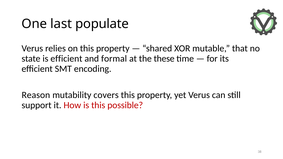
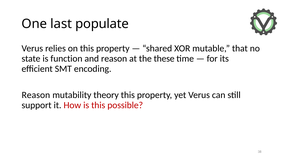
is efficient: efficient -> function (66, 59)
and formal: formal -> reason (114, 59)
covers: covers -> theory (106, 95)
